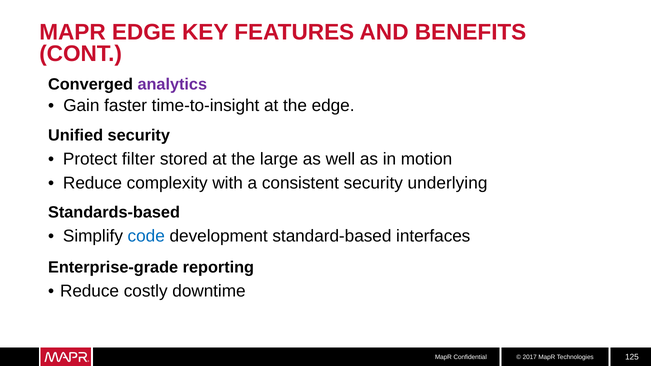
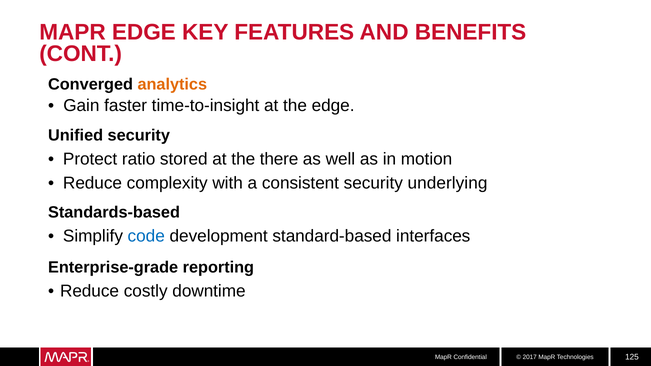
analytics colour: purple -> orange (172, 84)
filter: filter -> ratio (139, 159)
large: large -> there (279, 159)
